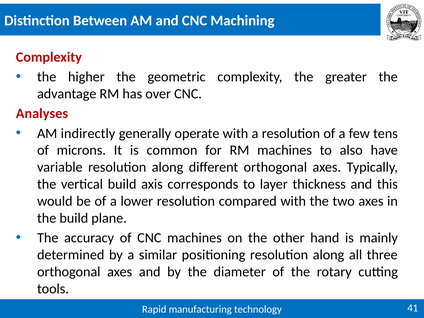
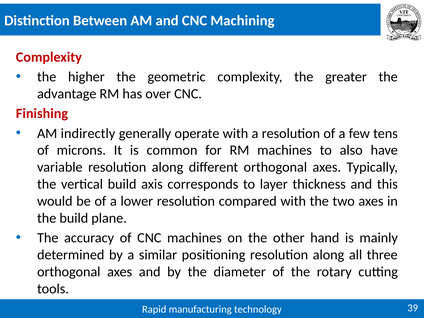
Analyses: Analyses -> Finishing (42, 114)
41: 41 -> 39 (413, 308)
